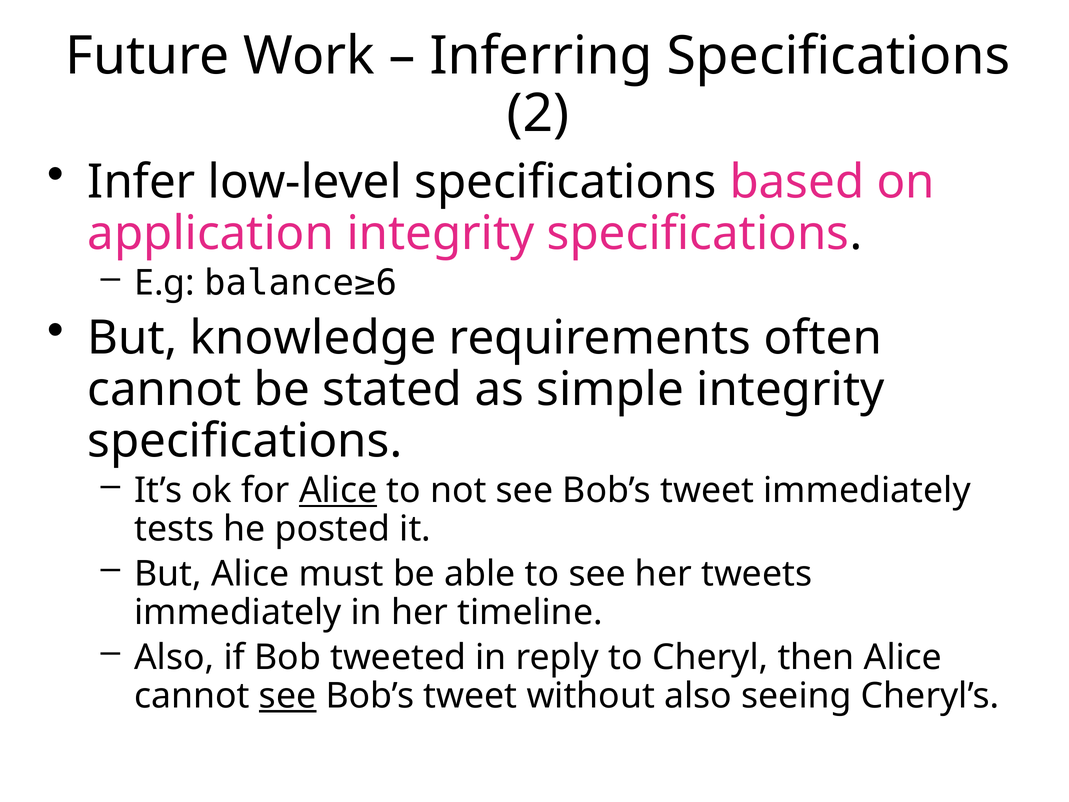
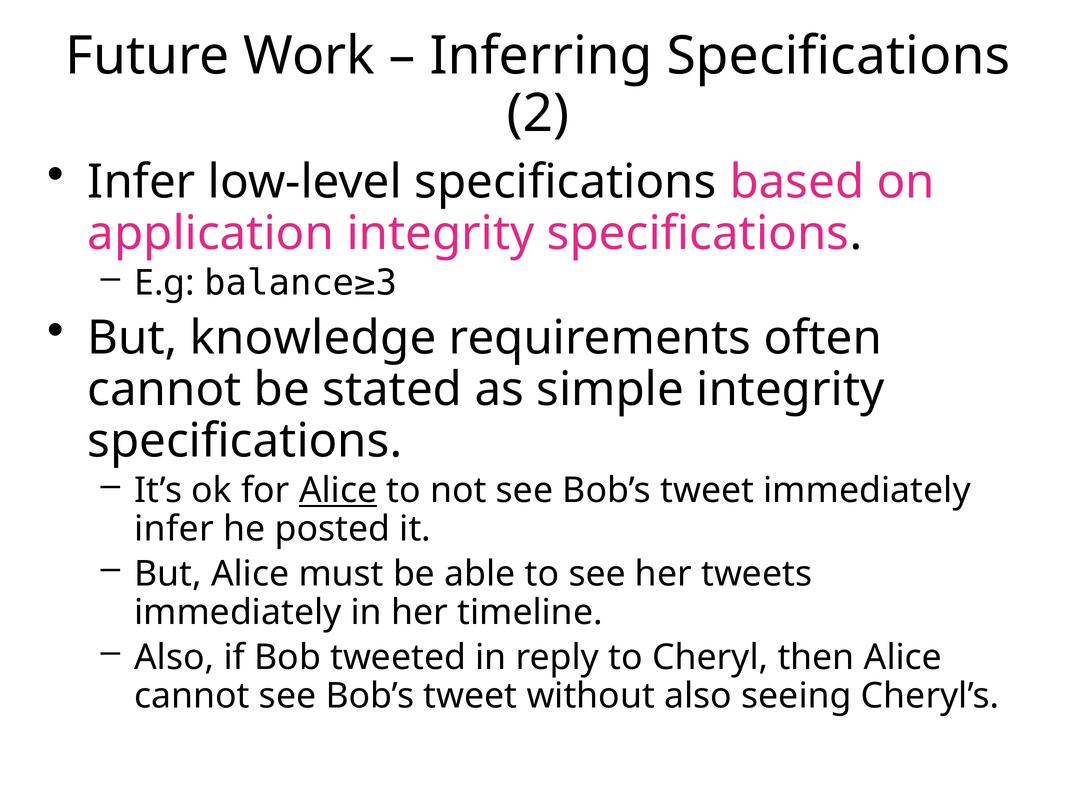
balance≥6: balance≥6 -> balance≥3 (301, 283)
tests: tests -> infer (174, 529)
see underline: present -> none (288, 696)
